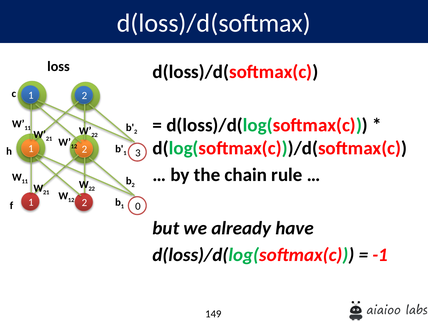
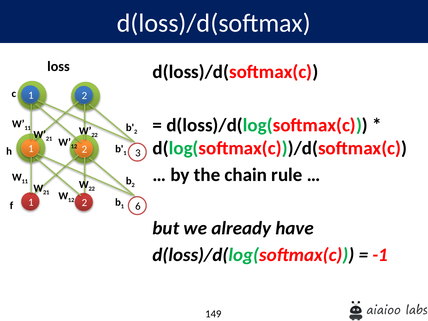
0: 0 -> 6 (138, 206)
